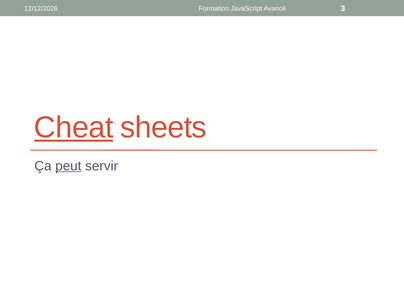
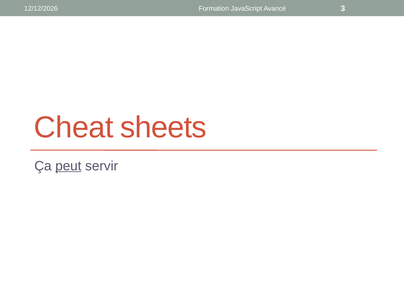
Cheat underline: present -> none (74, 128)
